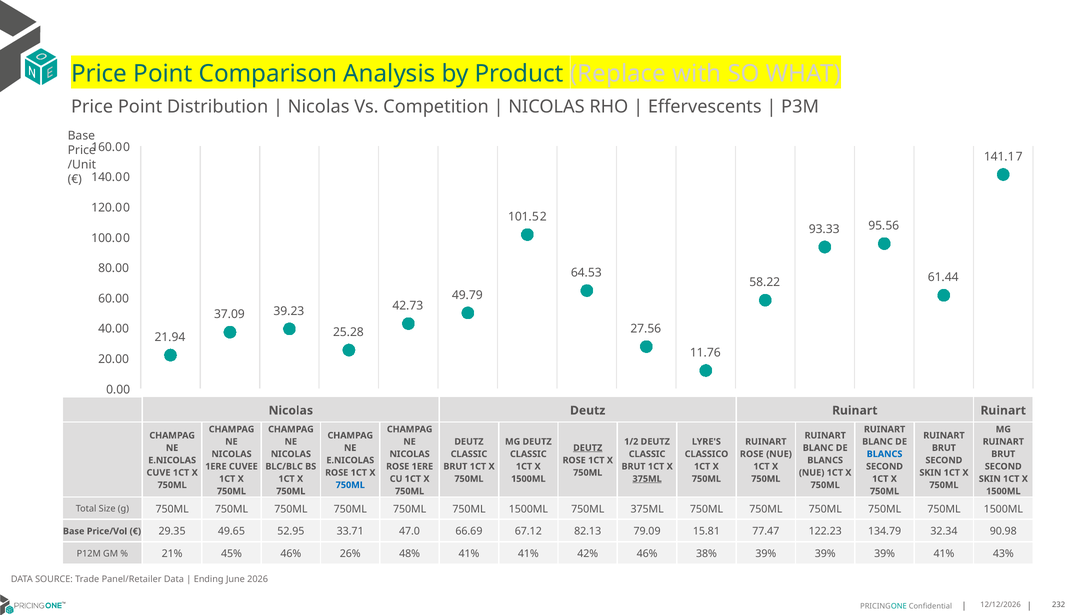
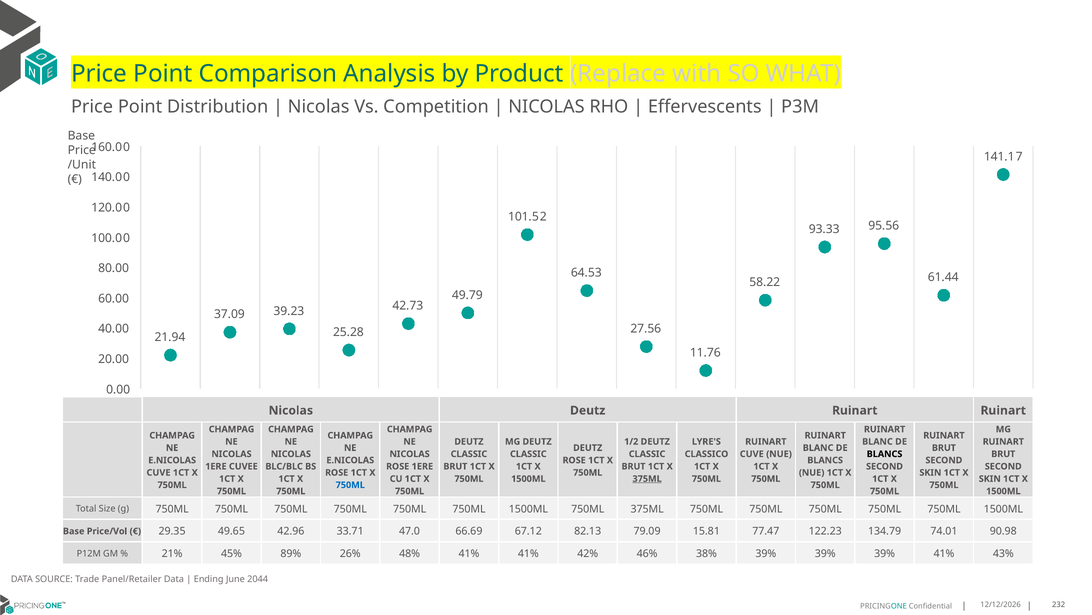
DEUTZ underline: present -> none (588, 447)
ROSE: ROSE -> CUVE (752, 454)
BLANCS colour: blue -> black (885, 454)
52.95: 52.95 -> 42.96 (291, 531)
32.34: 32.34 -> 74.01 (944, 531)
45% 46%: 46% -> 89% (291, 553)
2026: 2026 -> 2044 (258, 579)
